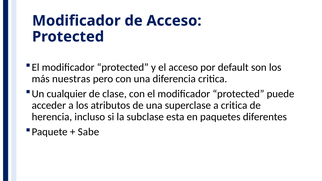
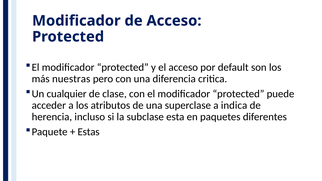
a critica: critica -> indica (234, 105)
Sabe: Sabe -> Estas (89, 132)
